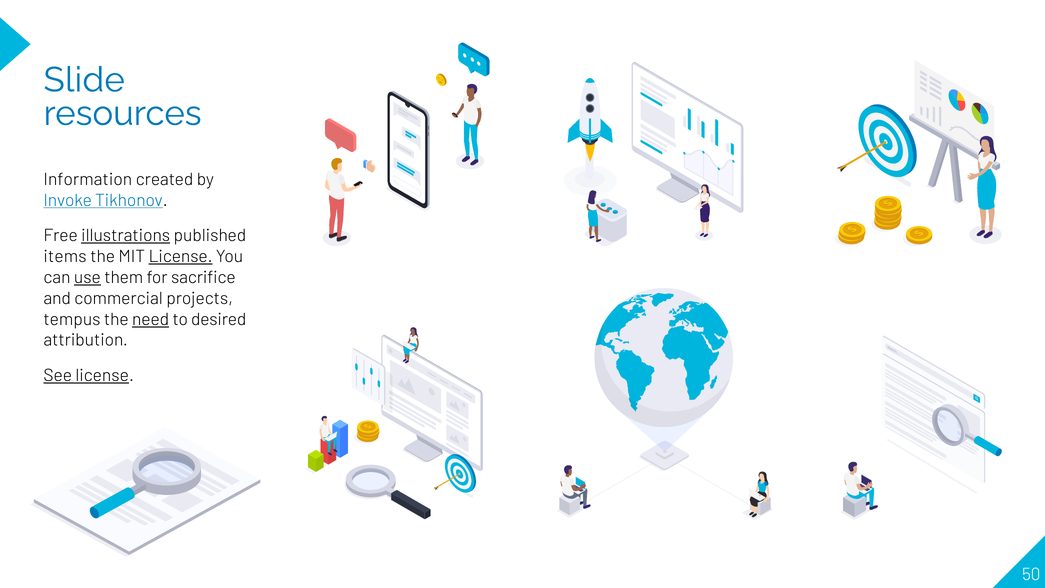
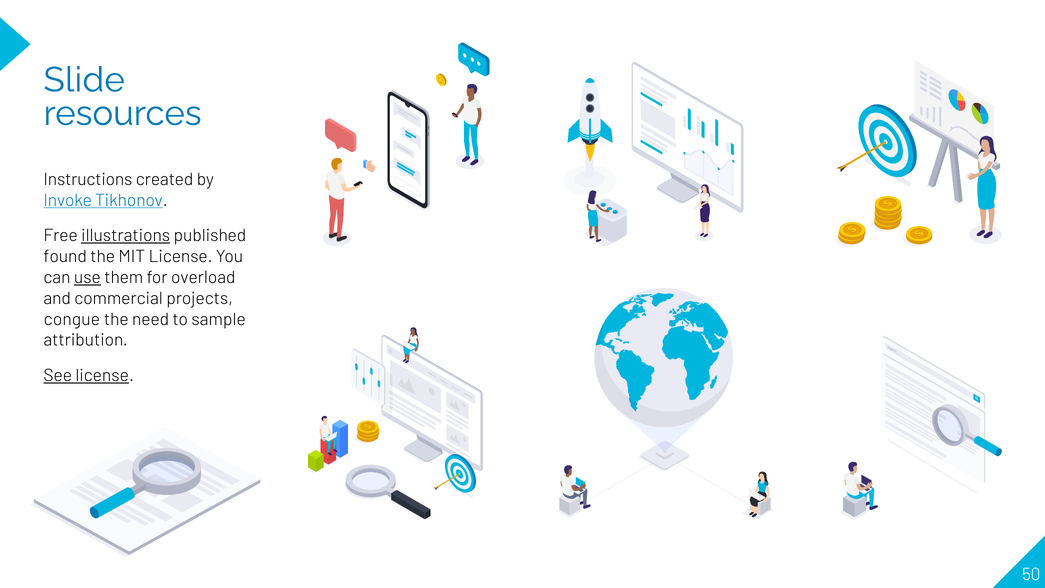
Information: Information -> Instructions (88, 179)
items: items -> found (65, 257)
License underline: present -> none (181, 257)
sacrifice: sacrifice -> overload (203, 277)
tempus: tempus -> congue (72, 319)
need underline: present -> none (151, 319)
desired: desired -> sample (219, 319)
